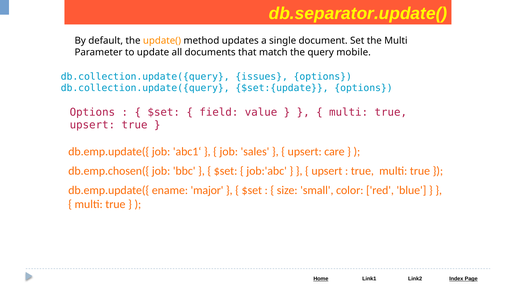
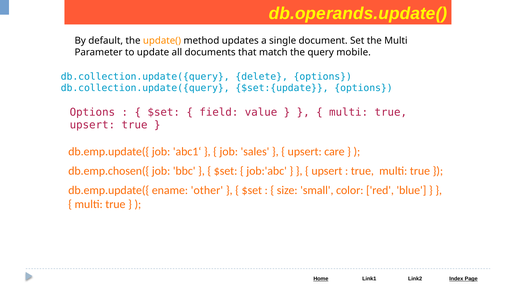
db.separator.update(: db.separator.update( -> db.operands.update( (358, 13)
issues: issues -> delete (262, 77)
major: major -> other (207, 190)
